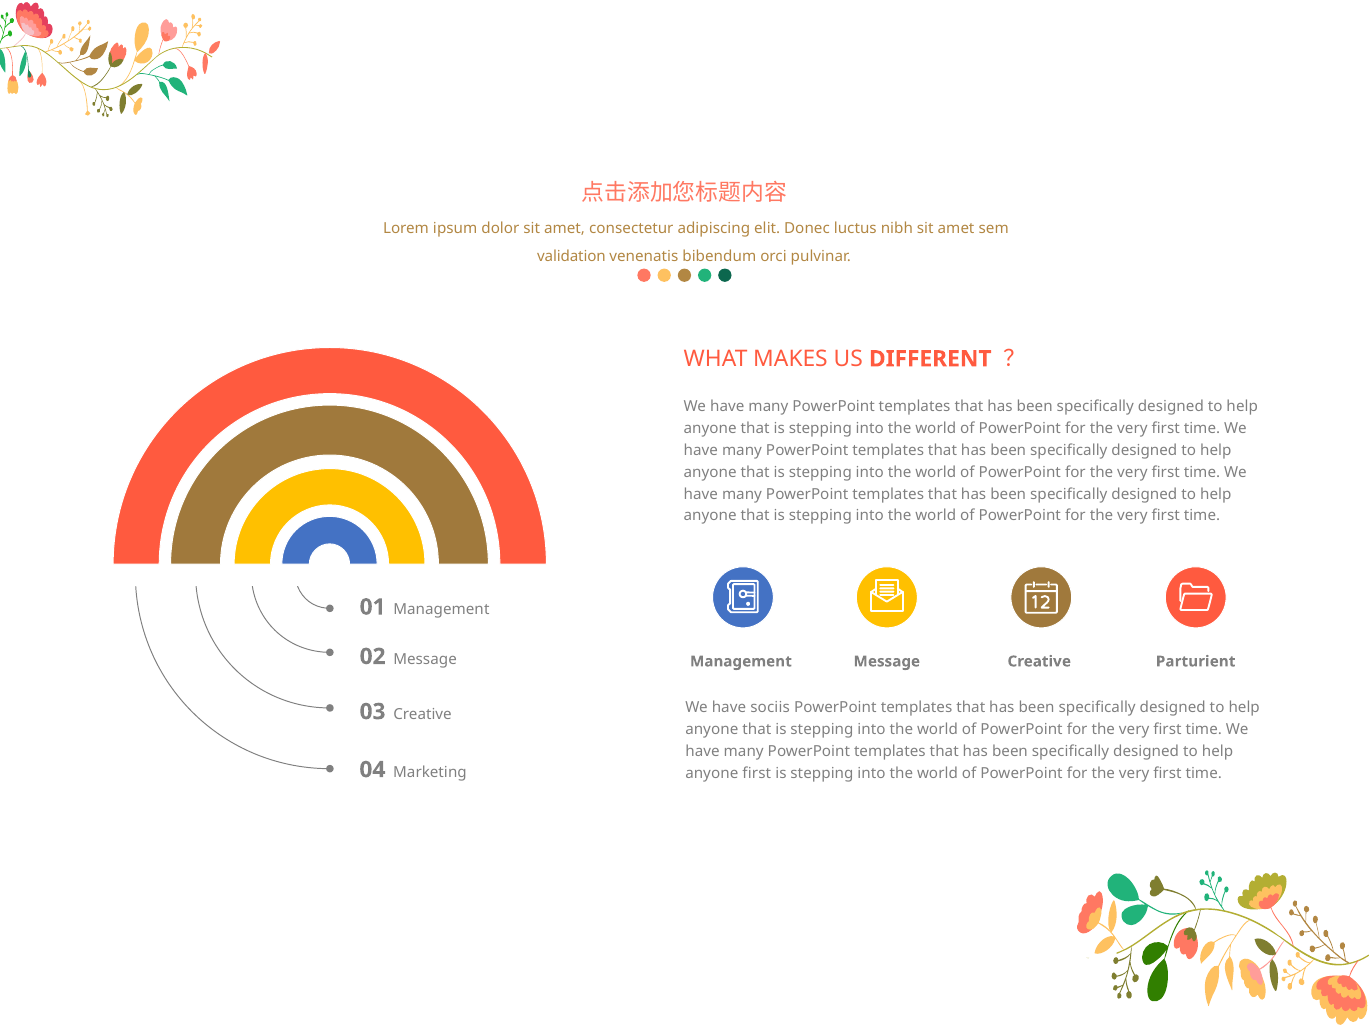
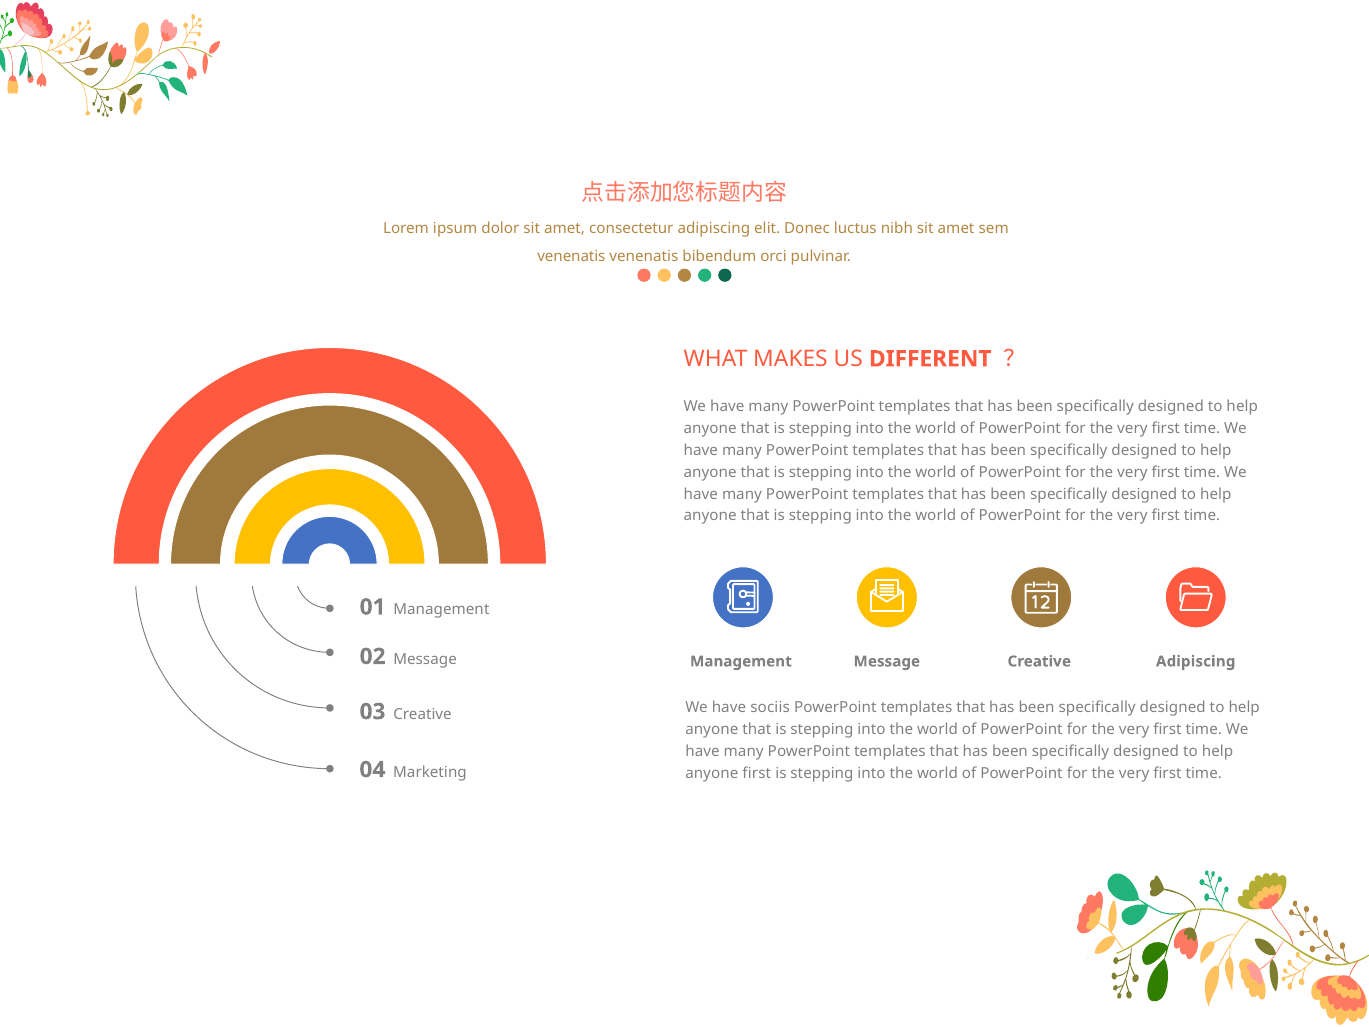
validation: validation -> venenatis (571, 256)
Creative Parturient: Parturient -> Adipiscing (1196, 661)
